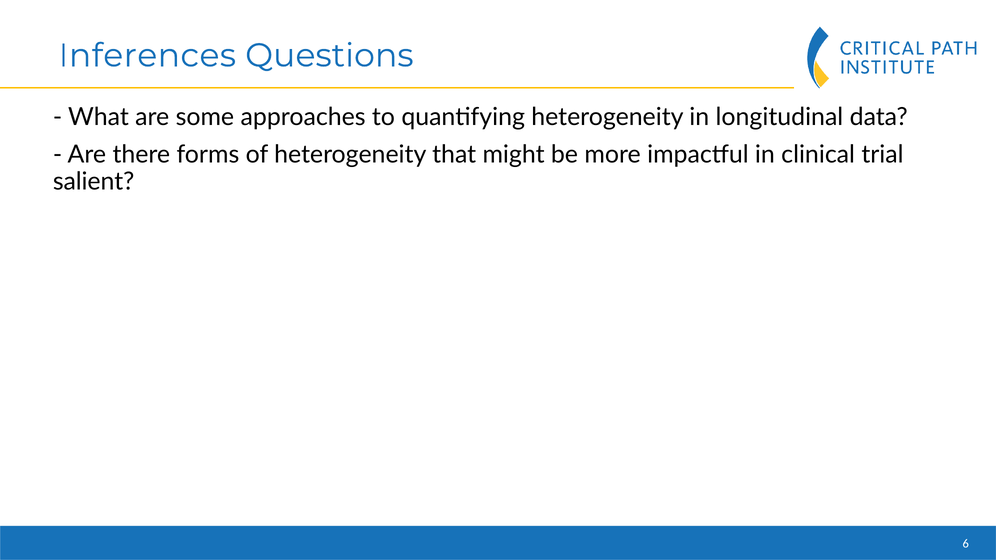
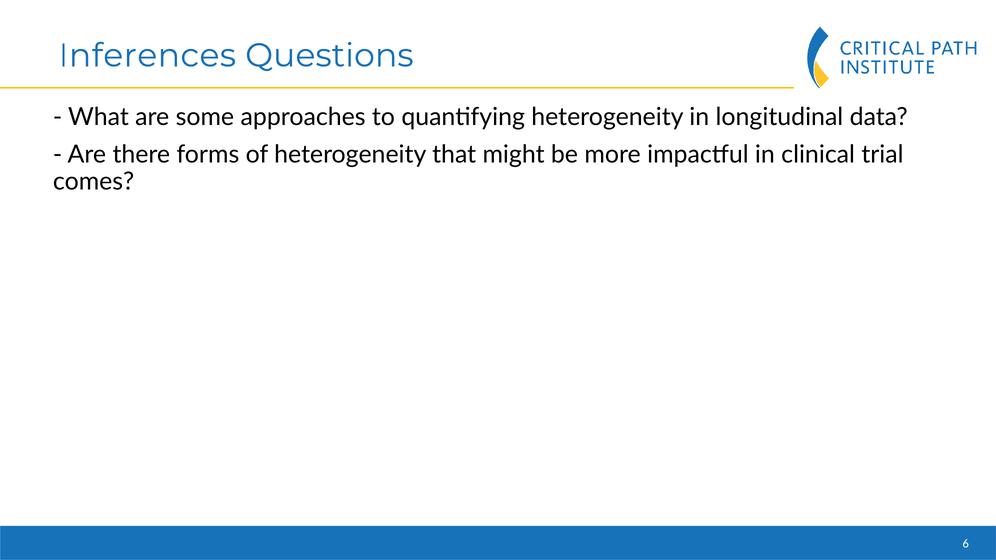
salient: salient -> comes (94, 181)
